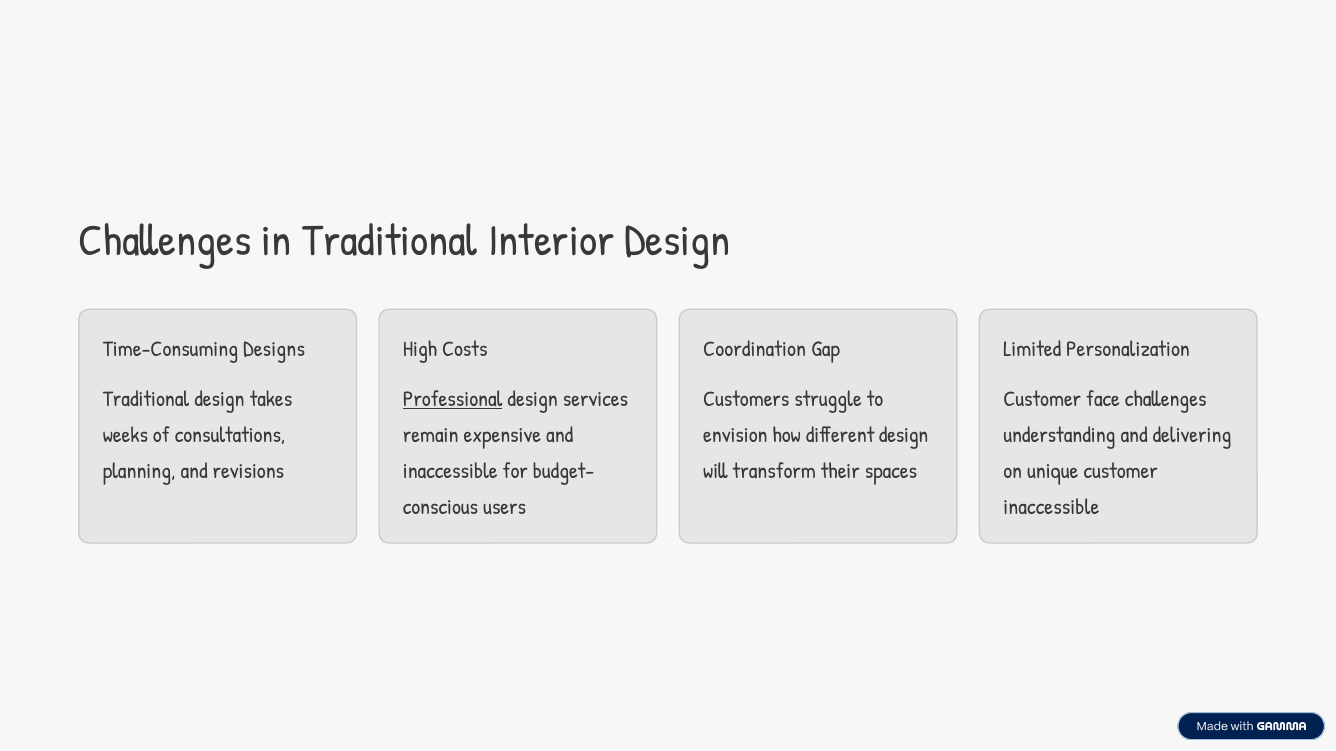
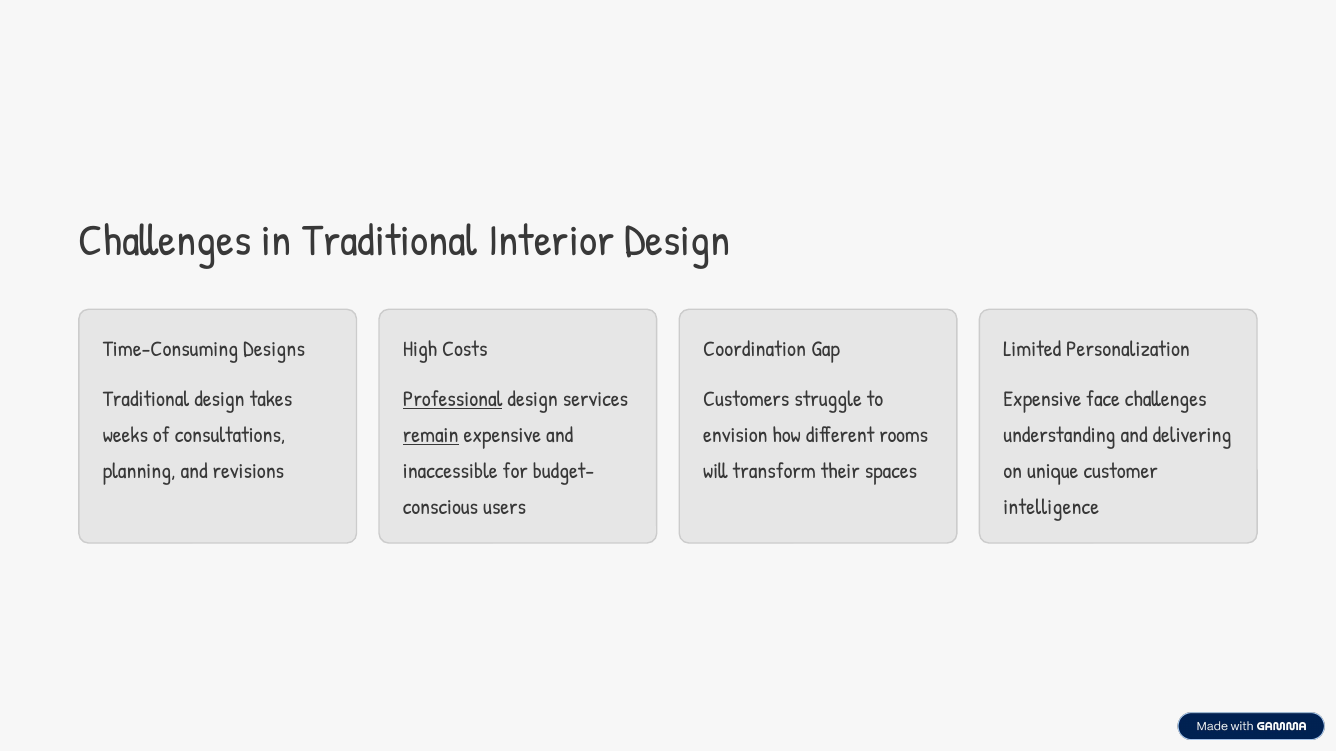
Customer: Customer -> Expensive (1042, 399)
remain underline: none -> present (431, 435)
different design: design -> rooms (904, 435)
inaccessible: inaccessible -> intelligence (1051, 507)
